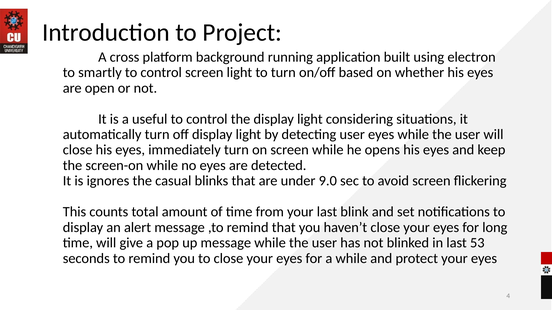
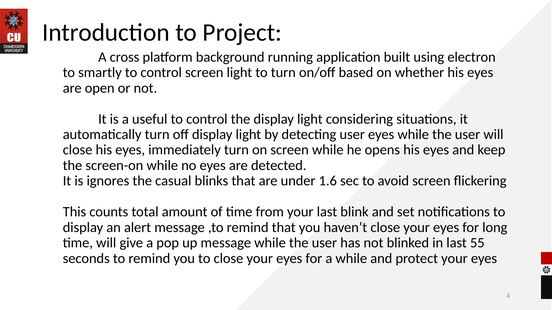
9.0: 9.0 -> 1.6 (328, 181)
53: 53 -> 55 (477, 243)
